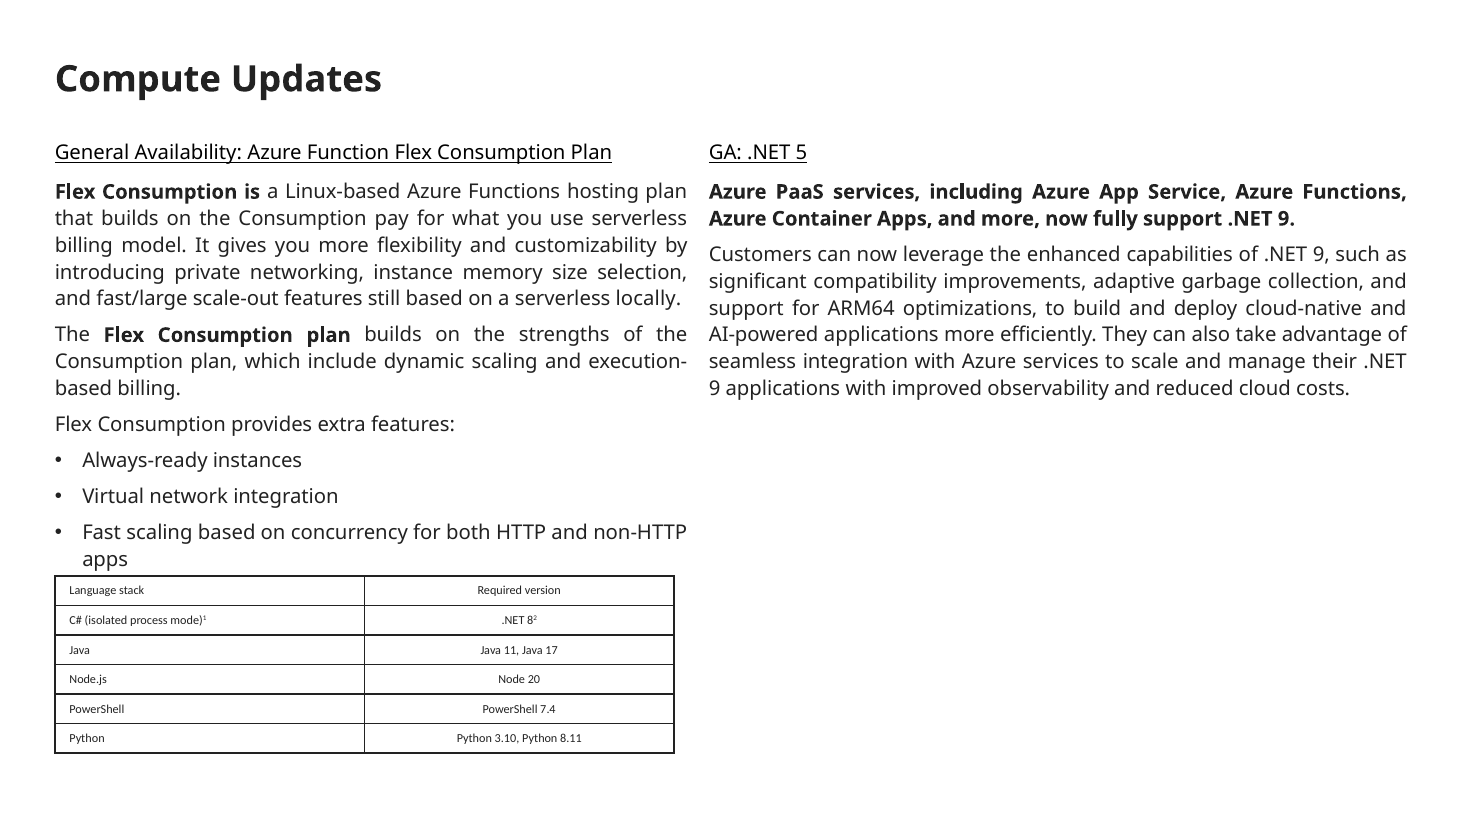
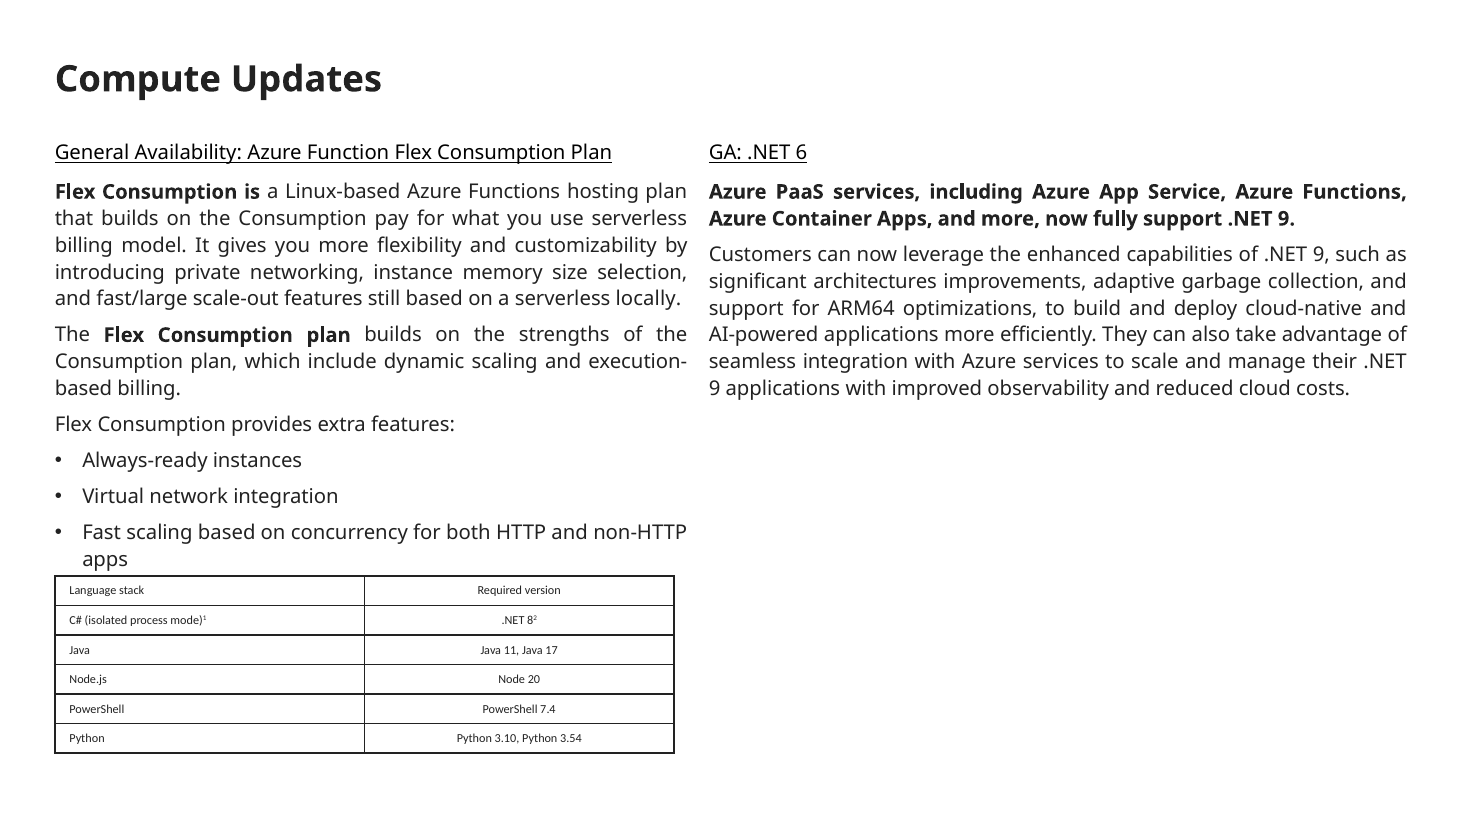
5: 5 -> 6 (801, 153)
compatibility: compatibility -> architectures (875, 282)
8.11: 8.11 -> 3.54 (571, 739)
